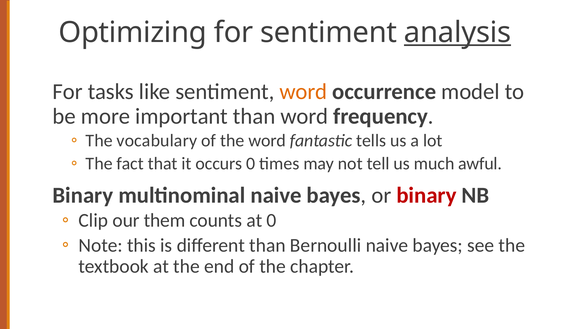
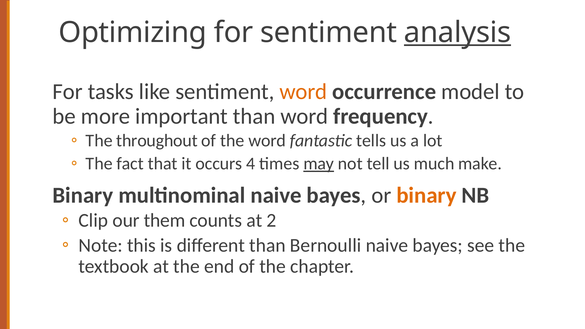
vocabulary: vocabulary -> throughout (157, 141)
occurs 0: 0 -> 4 (251, 164)
may underline: none -> present (319, 164)
awful: awful -> make (480, 164)
binary colour: red -> orange (426, 195)
at 0: 0 -> 2 (272, 221)
